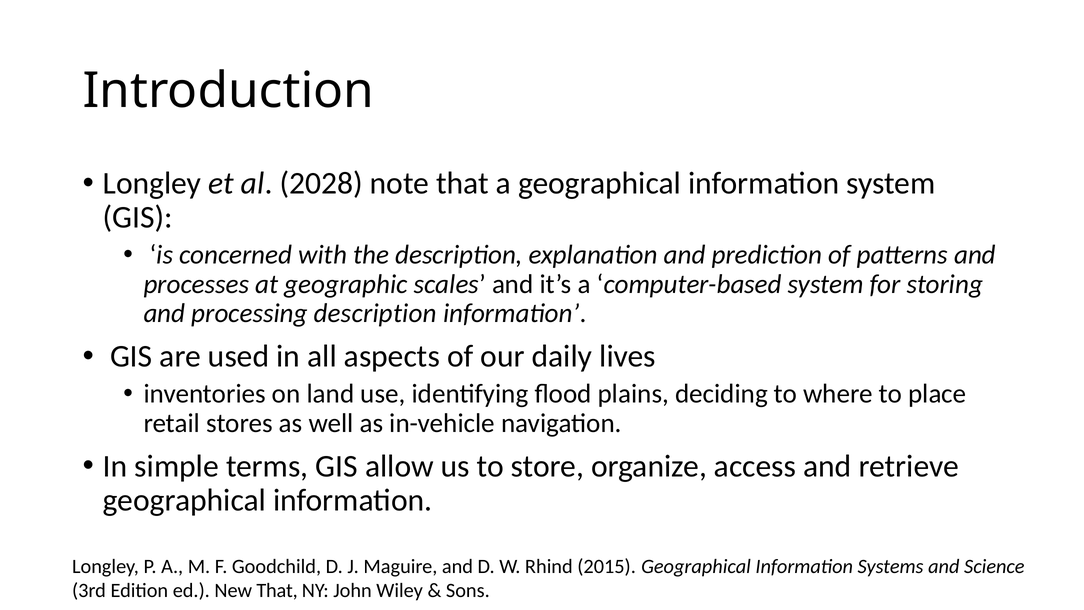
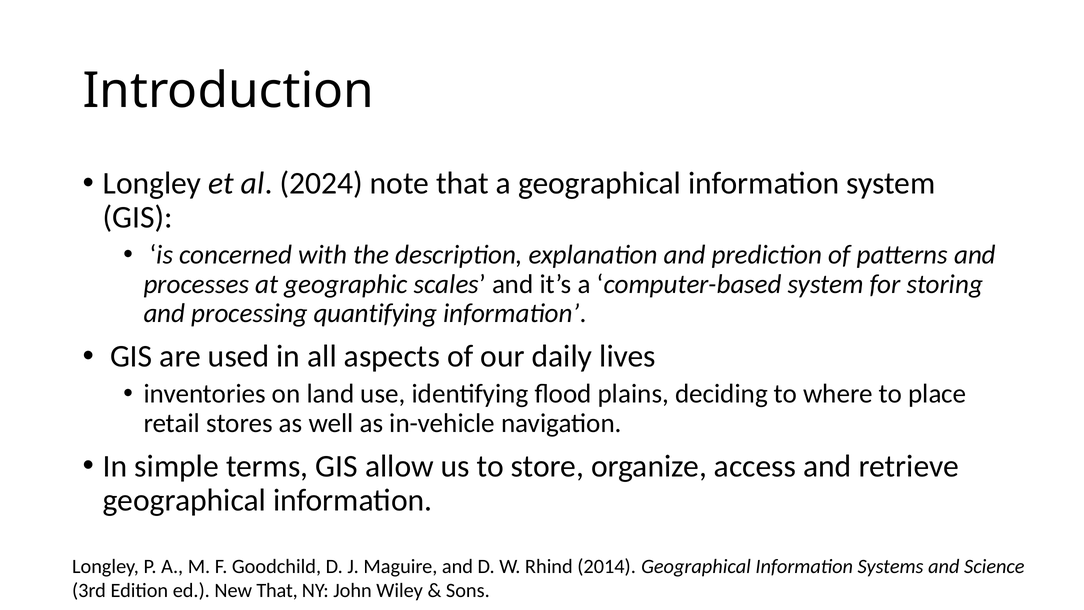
2028: 2028 -> 2024 (321, 183)
processing description: description -> quantifying (375, 313)
2015: 2015 -> 2014 (607, 566)
